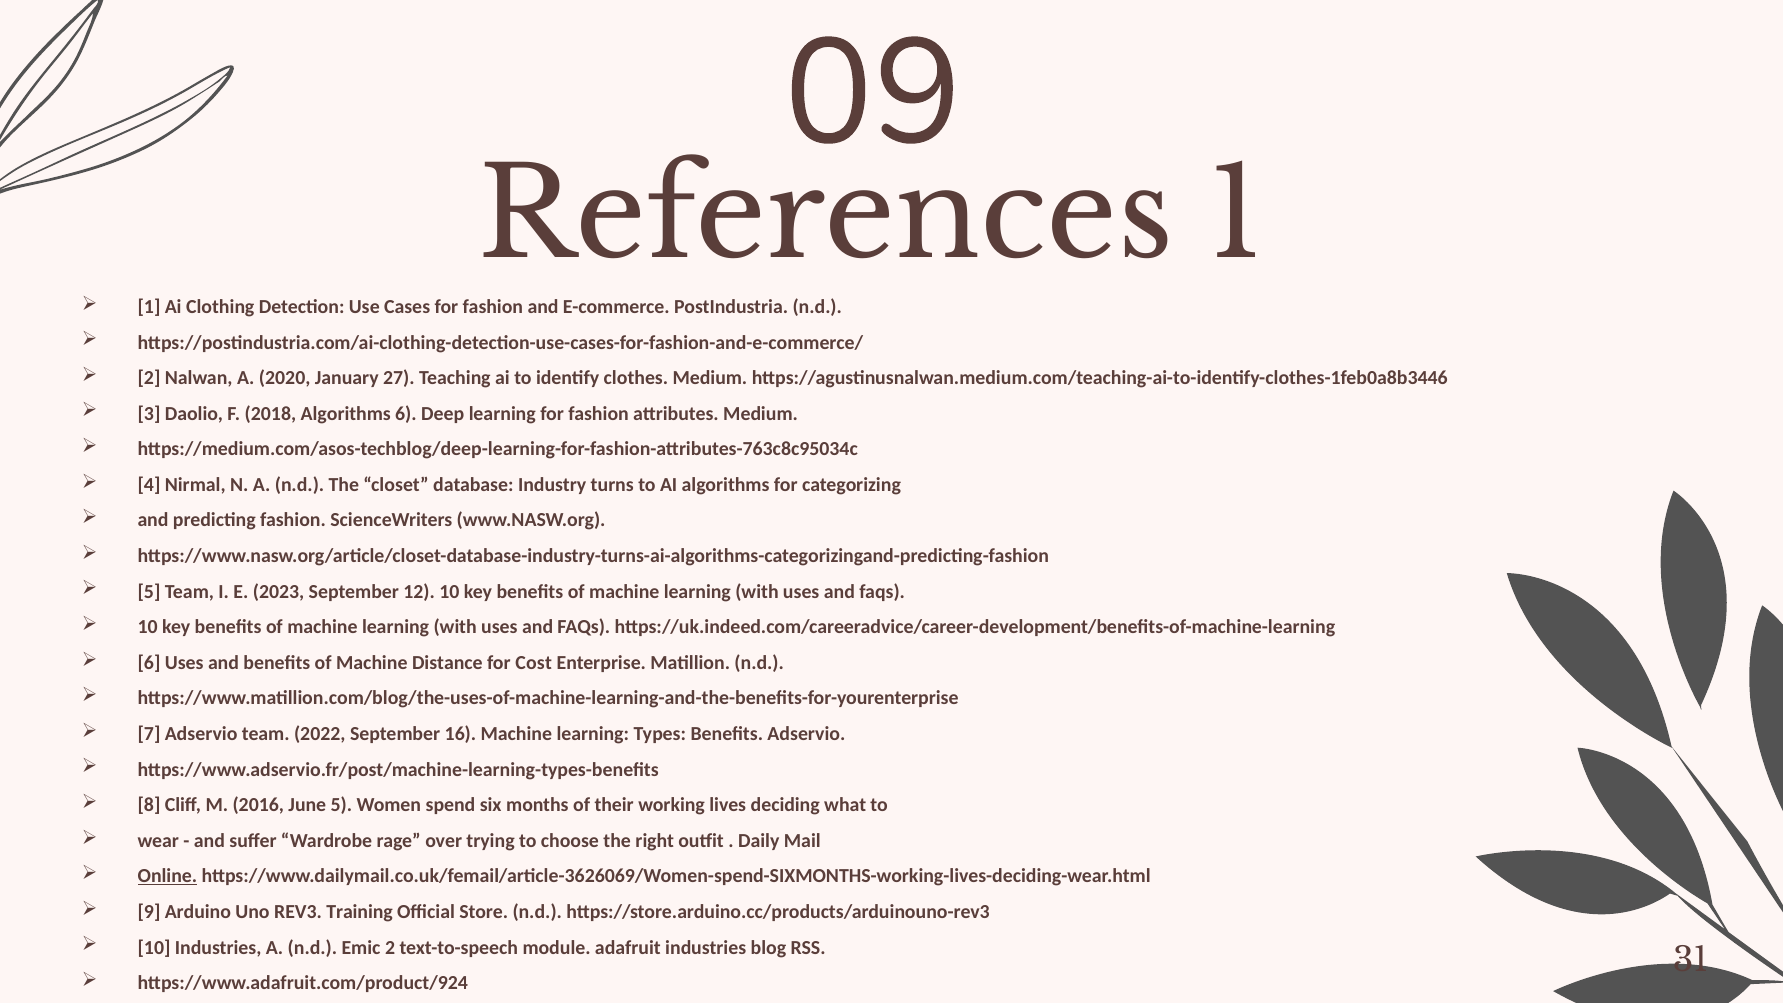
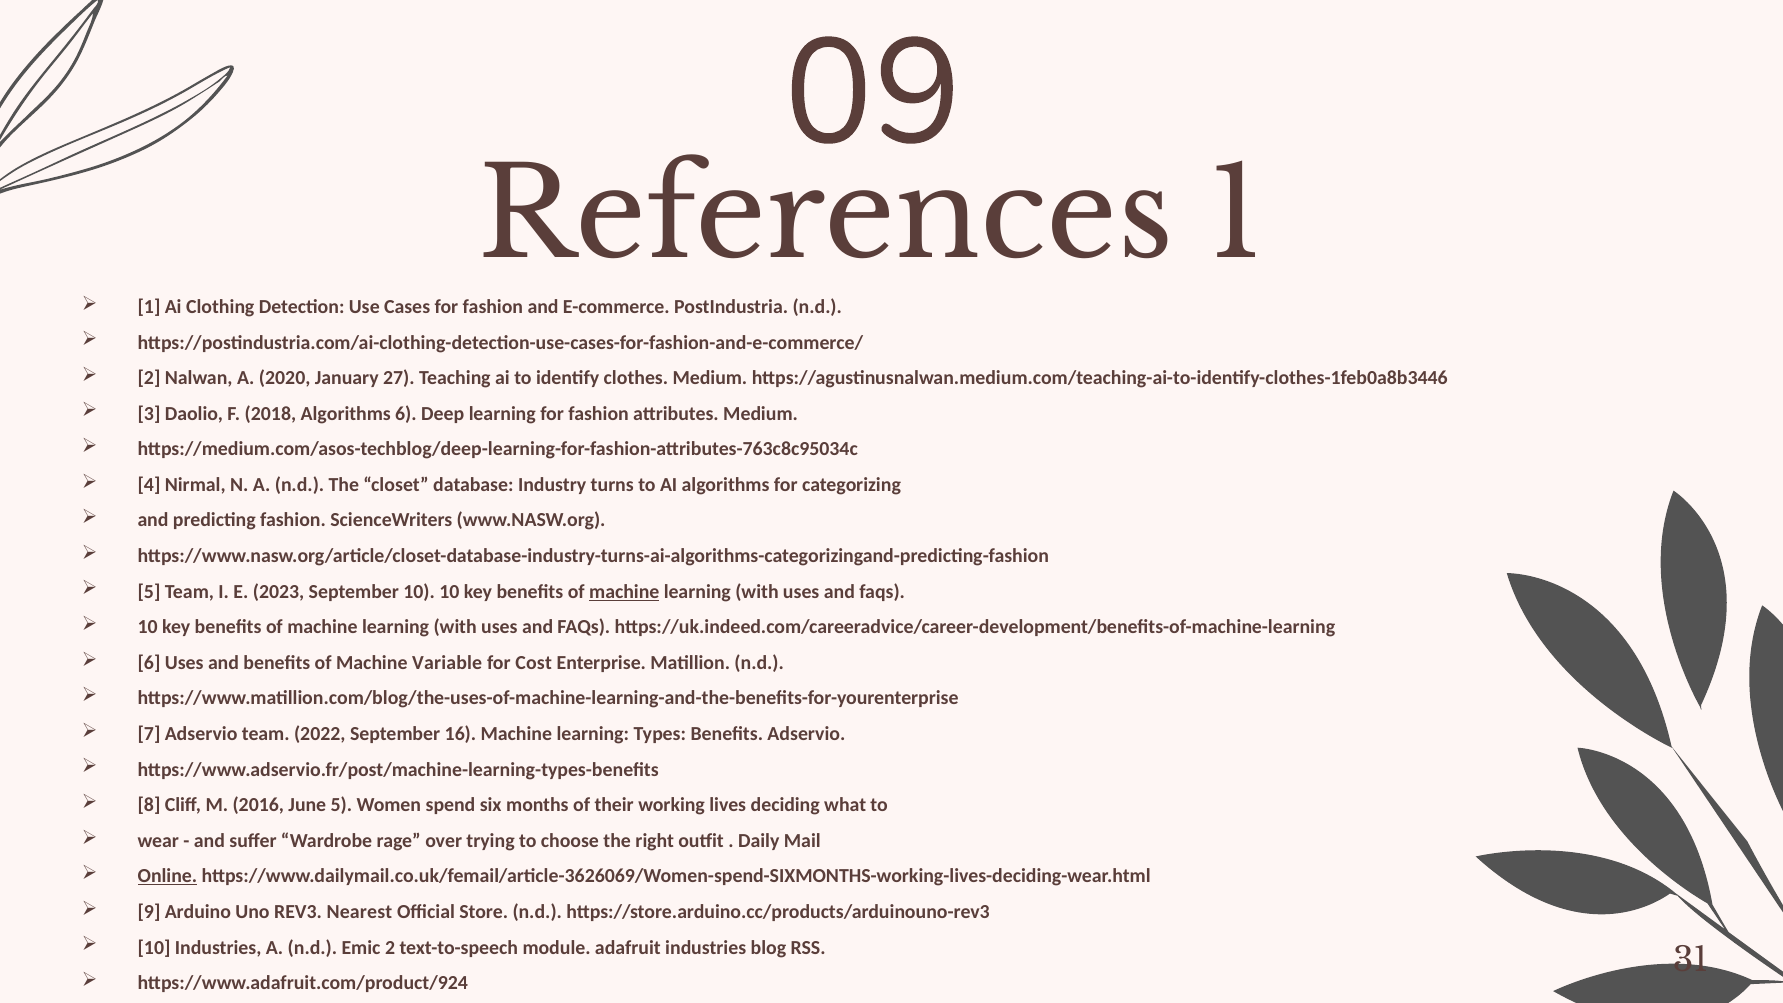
September 12: 12 -> 10 (419, 592)
machine underline: none -> present (624, 592)
Distance: Distance -> Variable (447, 663)
Training: Training -> Nearest (359, 912)
